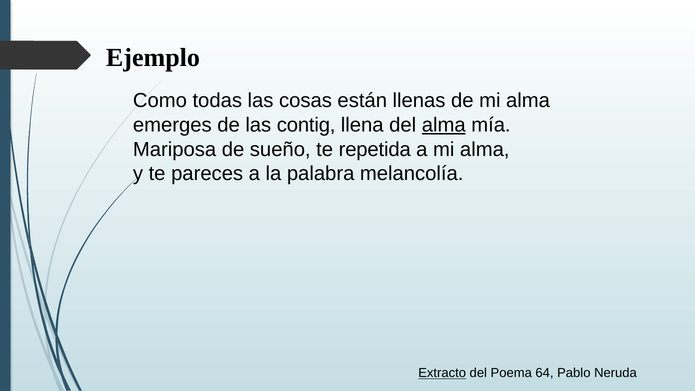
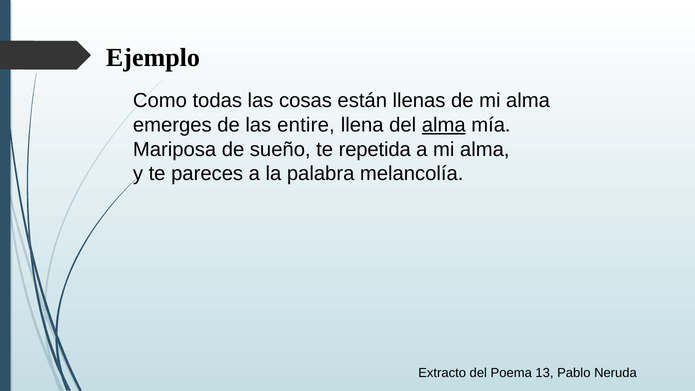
contig: contig -> entire (306, 125)
Extracto underline: present -> none (442, 373)
64: 64 -> 13 (545, 373)
